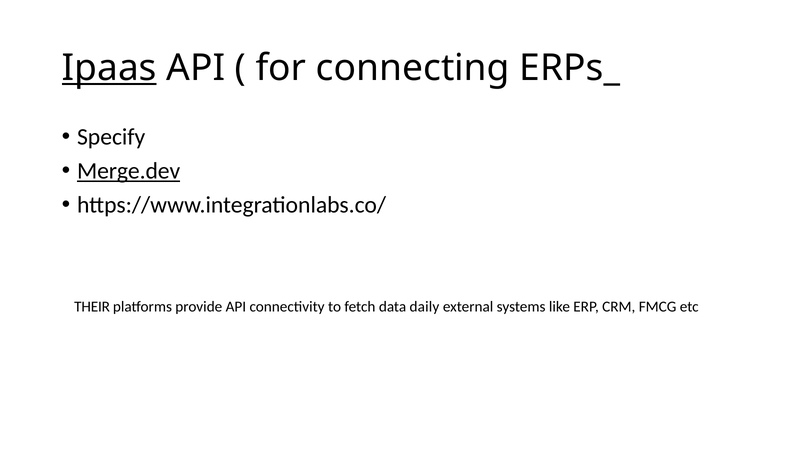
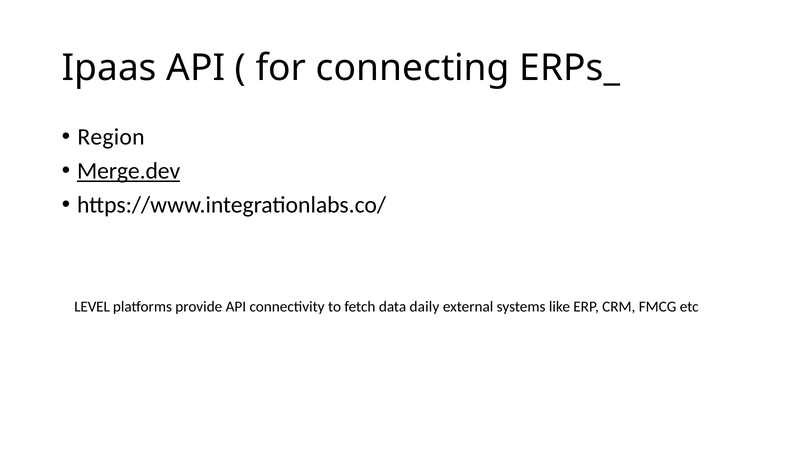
Ipaas underline: present -> none (109, 68)
Specify: Specify -> Region (111, 137)
THEIR: THEIR -> LEVEL (92, 307)
